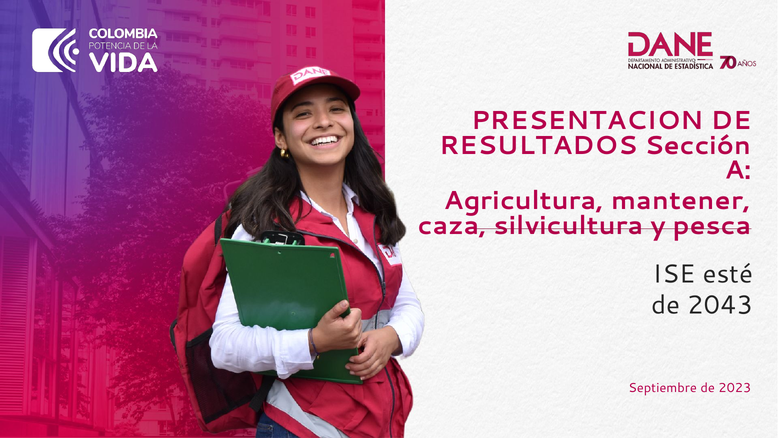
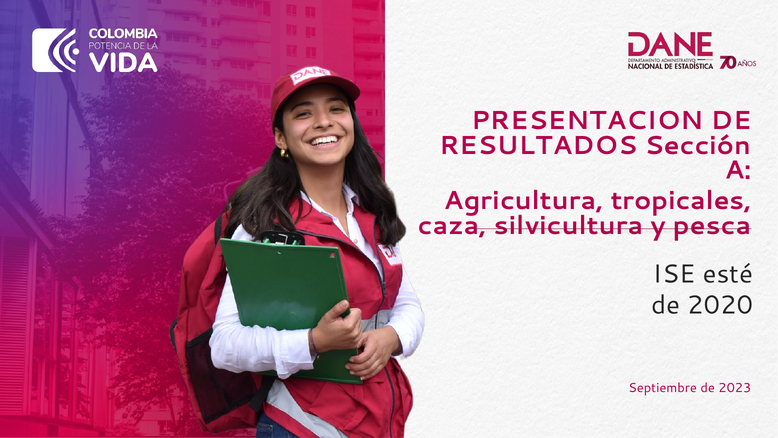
mantener: mantener -> tropicales (681, 200)
2043: 2043 -> 2020 (720, 305)
